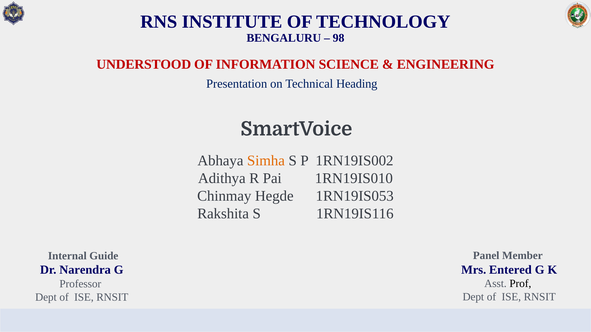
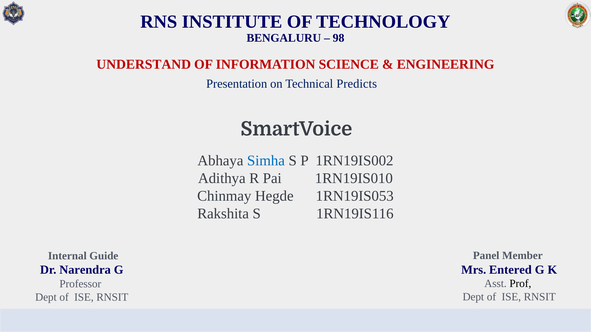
UNDERSTOOD: UNDERSTOOD -> UNDERSTAND (144, 64)
Heading: Heading -> Predicts (357, 84)
Simha colour: orange -> blue (266, 161)
